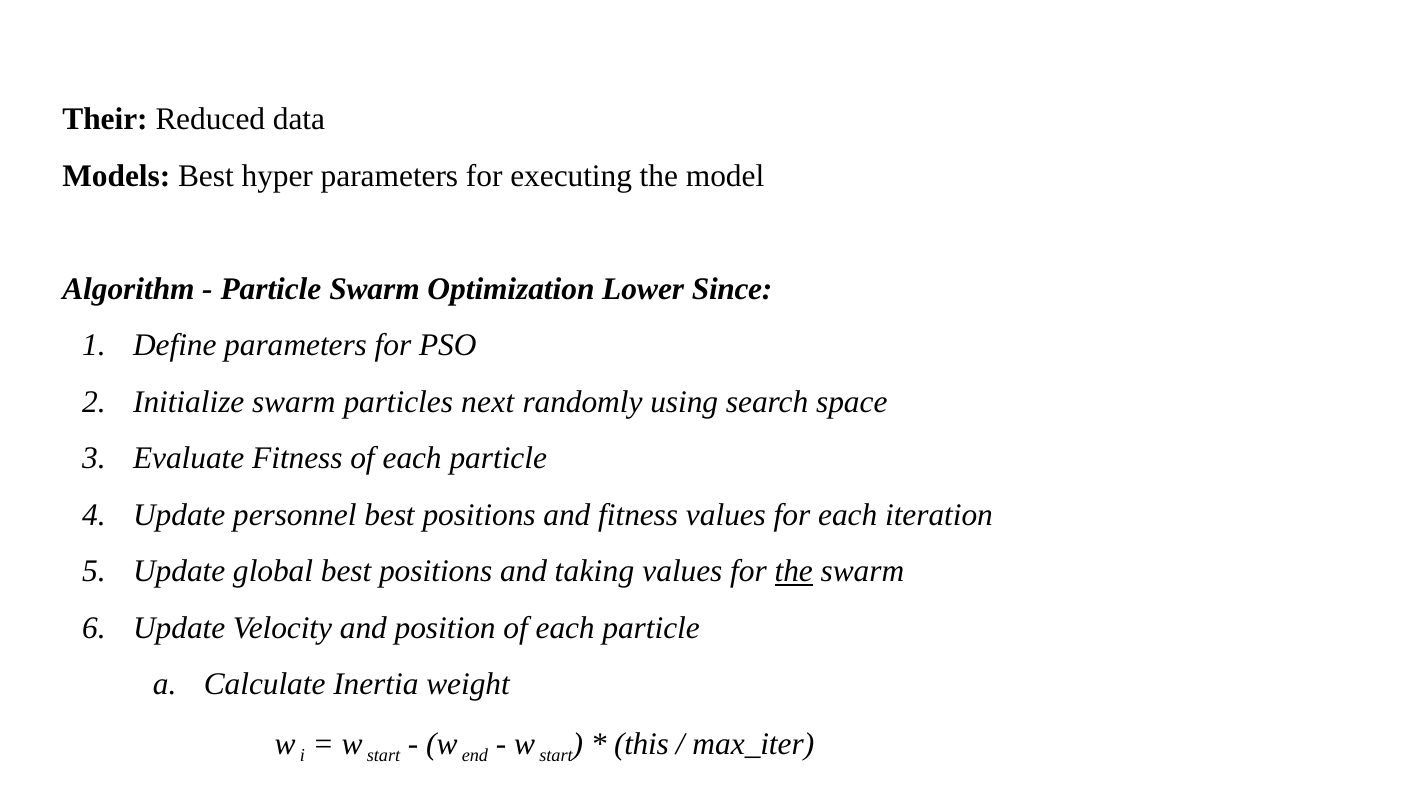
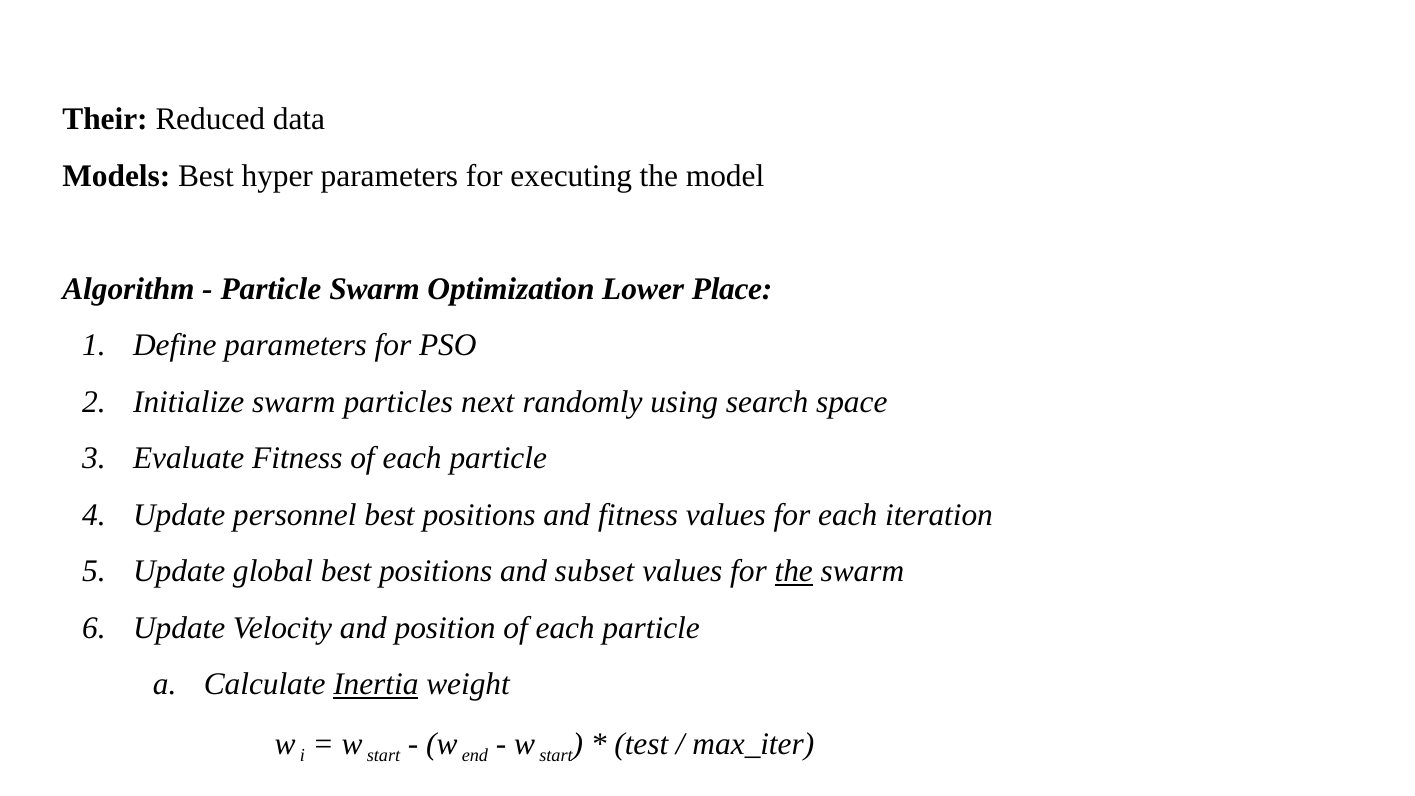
Since: Since -> Place (732, 289)
taking: taking -> subset (595, 571)
Inertia underline: none -> present (376, 685)
this: this -> test (641, 744)
